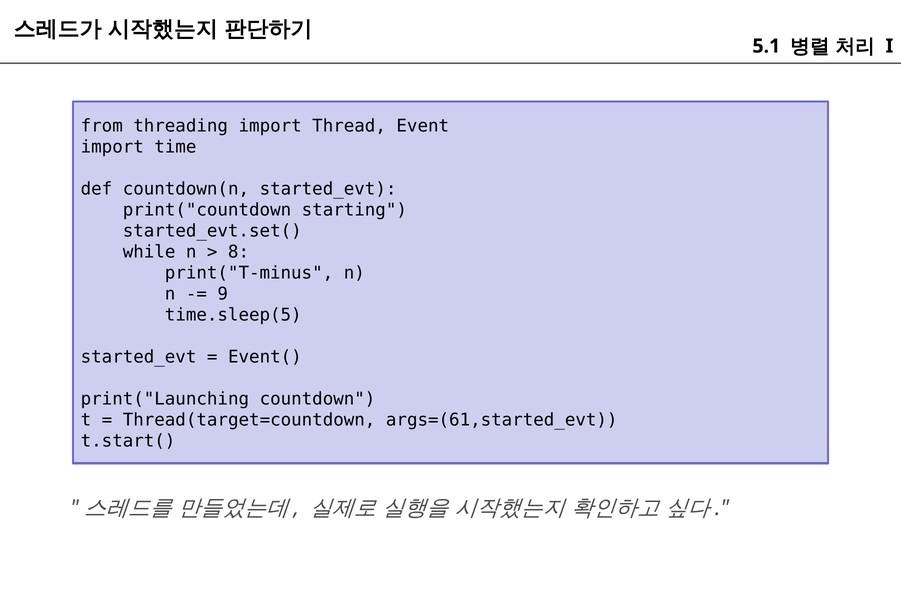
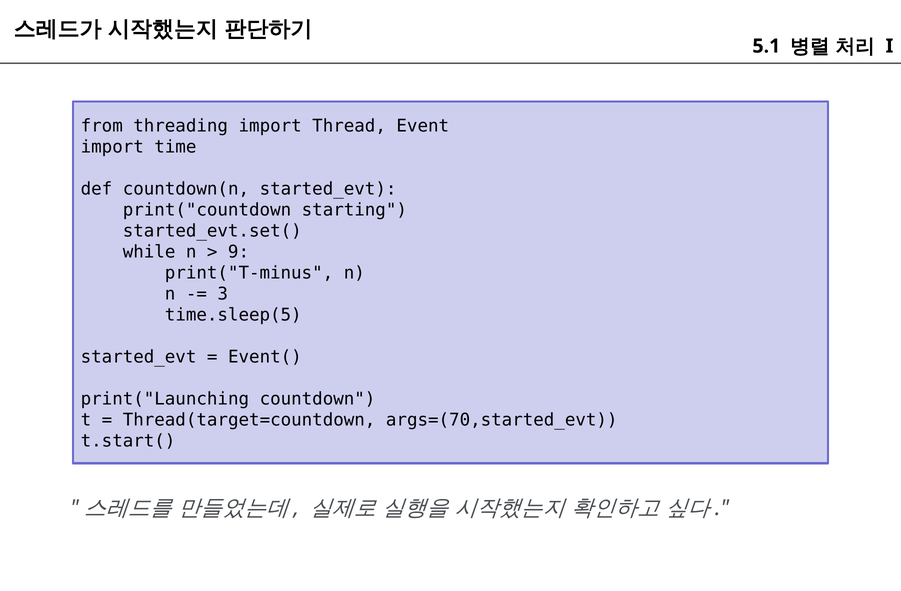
8: 8 -> 9 (239, 252)
9: 9 -> 3 (223, 295)
args=(61,started_evt: args=(61,started_evt -> args=(70,started_evt (502, 421)
